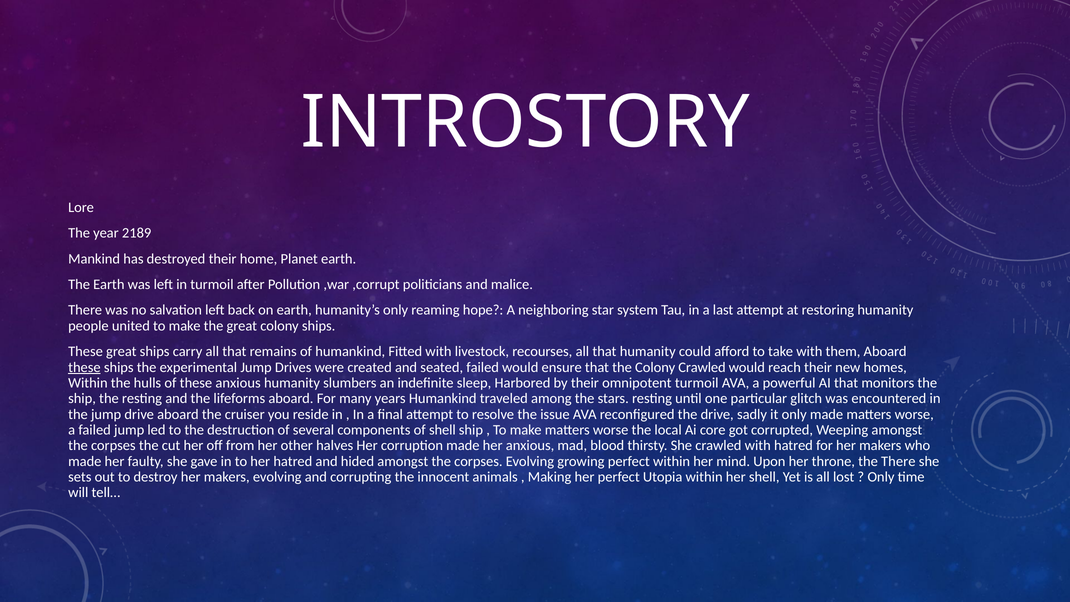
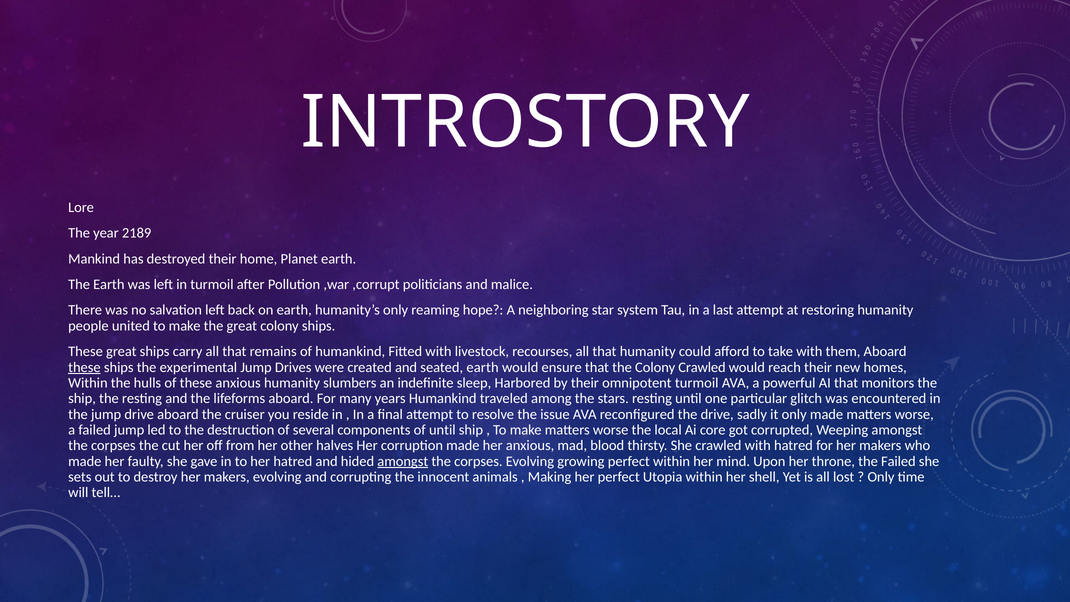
seated failed: failed -> earth (483, 367)
of shell: shell -> until (442, 430)
amongst underline: none -> present (403, 461)
the There: There -> Failed (898, 461)
